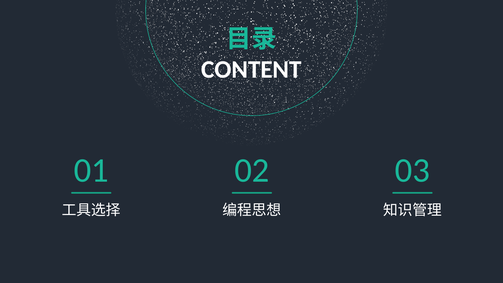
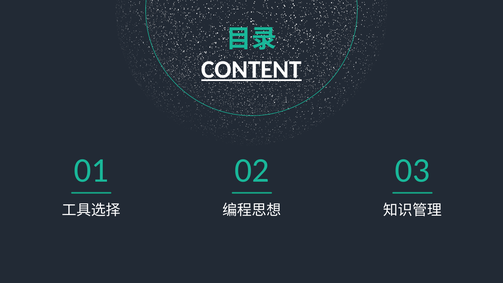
CONTENT underline: none -> present (251, 69)
